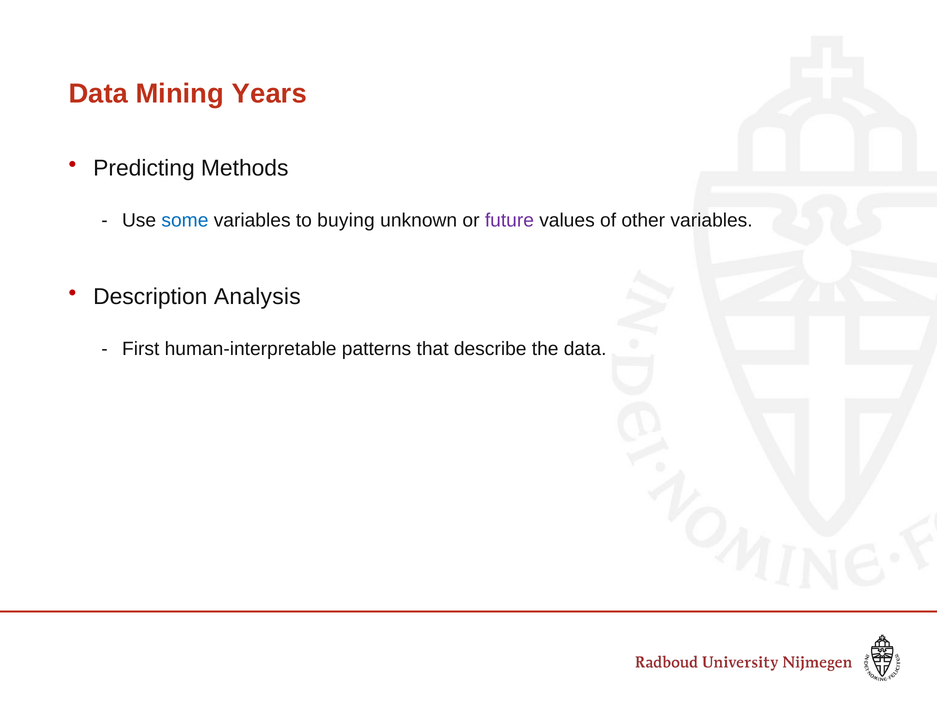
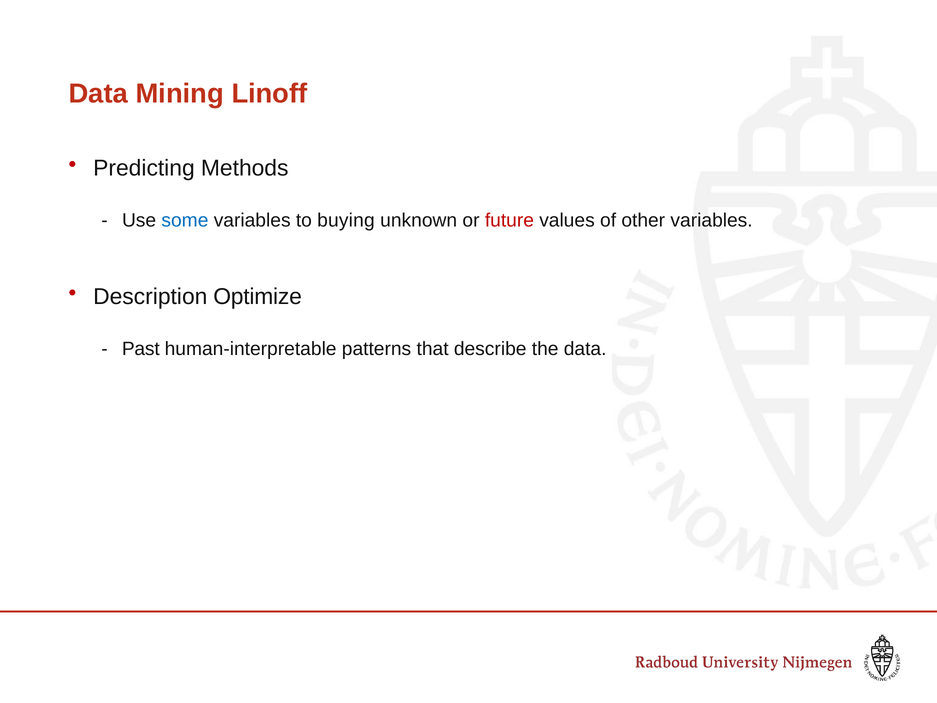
Years: Years -> Linoff (269, 93)
future colour: purple -> red (509, 221)
Analysis: Analysis -> Optimize (258, 297)
First: First -> Past (141, 349)
